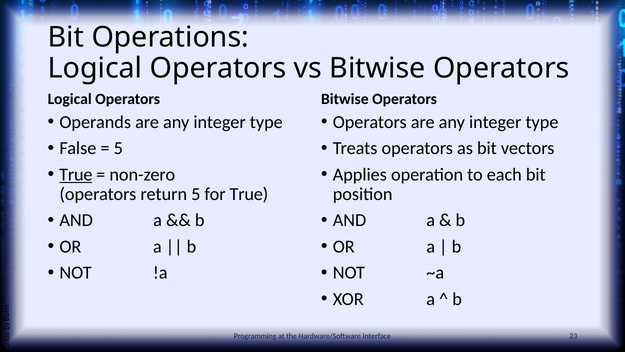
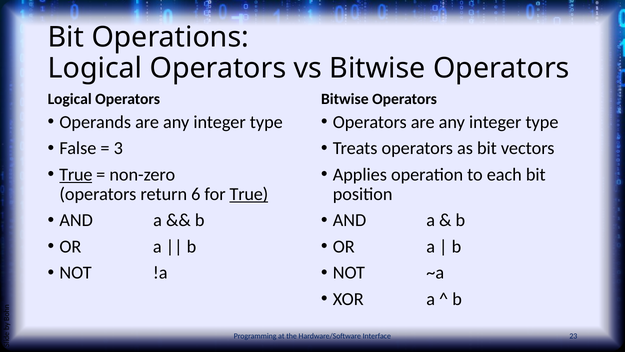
5: 5 -> 3 (118, 148)
return 5: 5 -> 6 (196, 194)
True underline: none -> present (249, 194)
